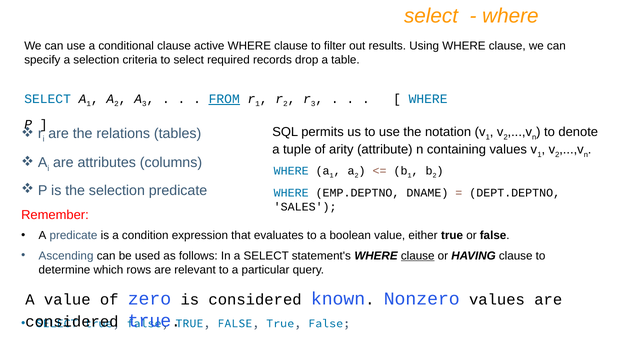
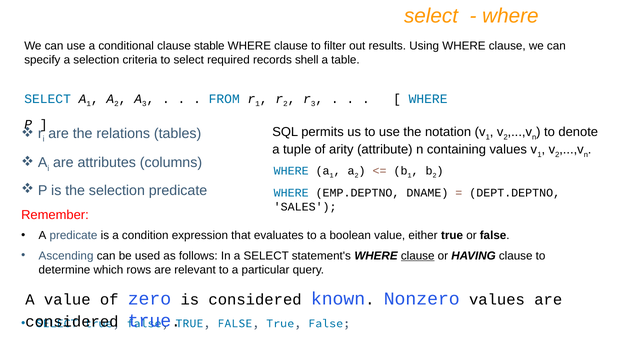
active: active -> stable (209, 46)
drop: drop -> shell (307, 60)
FROM underline: present -> none (224, 99)
